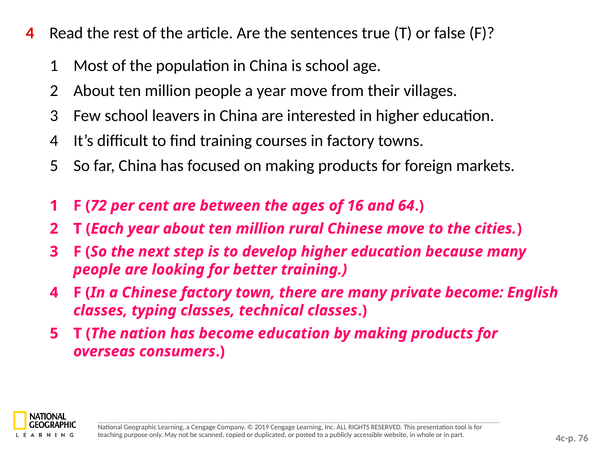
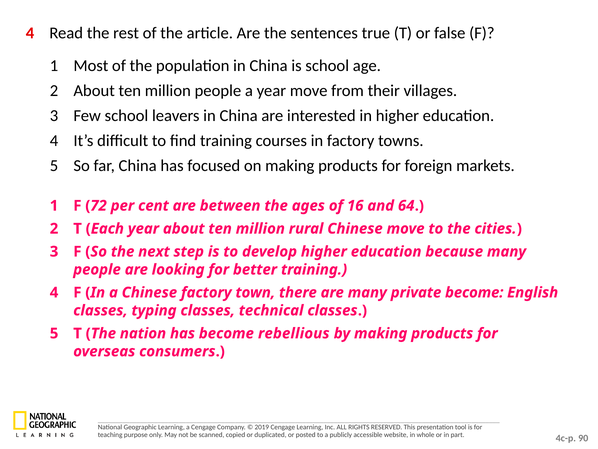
become education: education -> rebellious (294, 333)
76: 76 -> 90 (583, 438)
